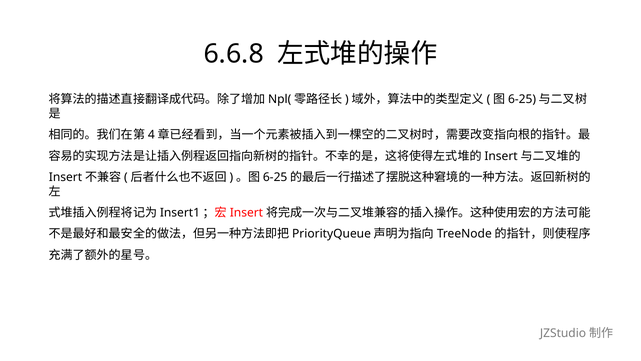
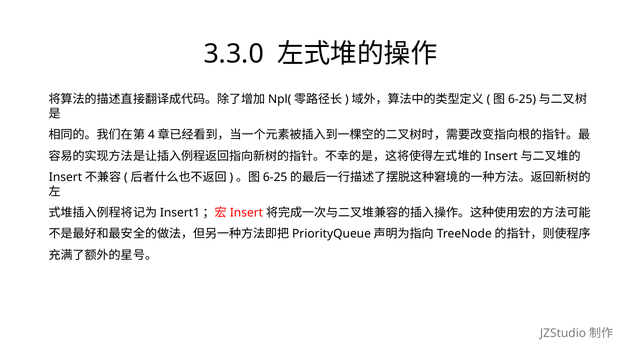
6.6.8: 6.6.8 -> 3.3.0 (234, 54)
